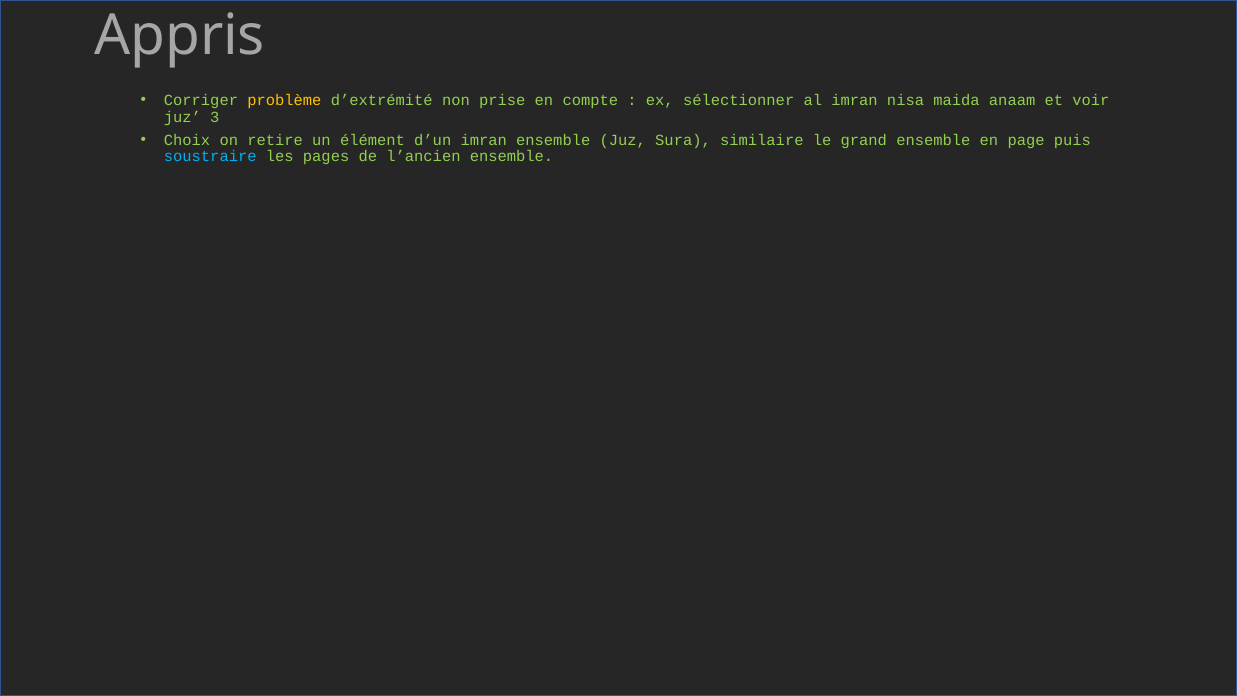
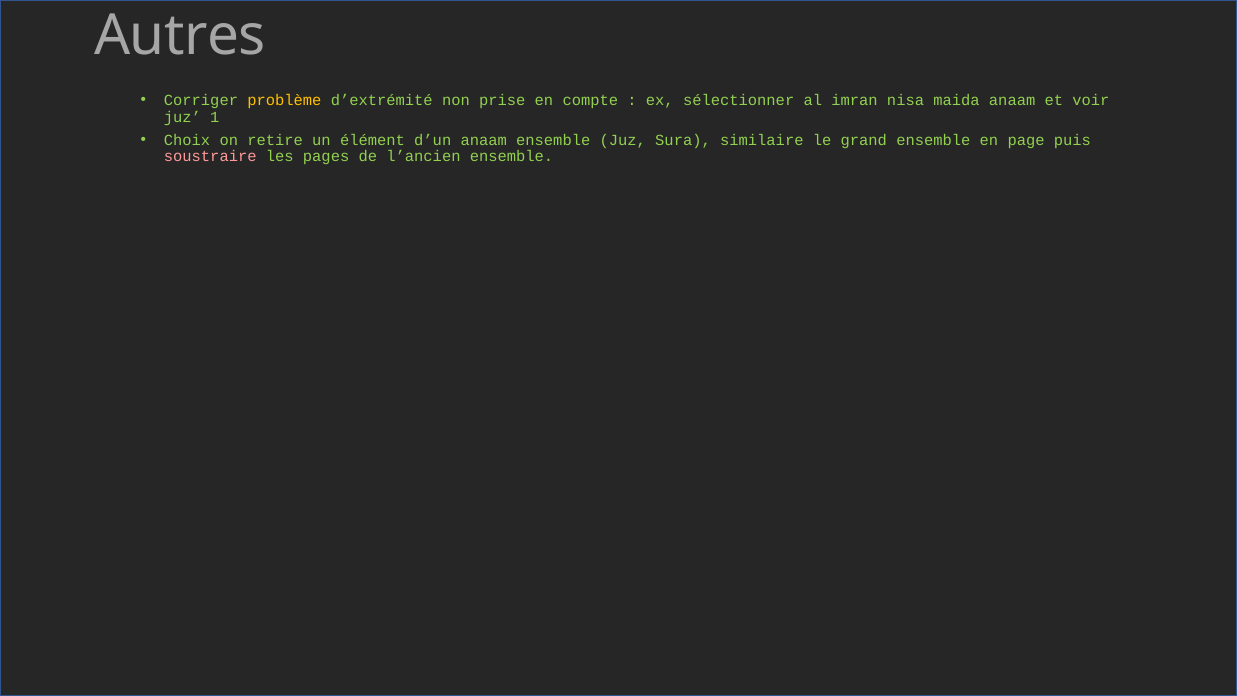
Appris: Appris -> Autres (180, 35)
3: 3 -> 1 (215, 117)
d’un imran: imran -> anaam (484, 140)
soustraire colour: light blue -> pink (210, 157)
